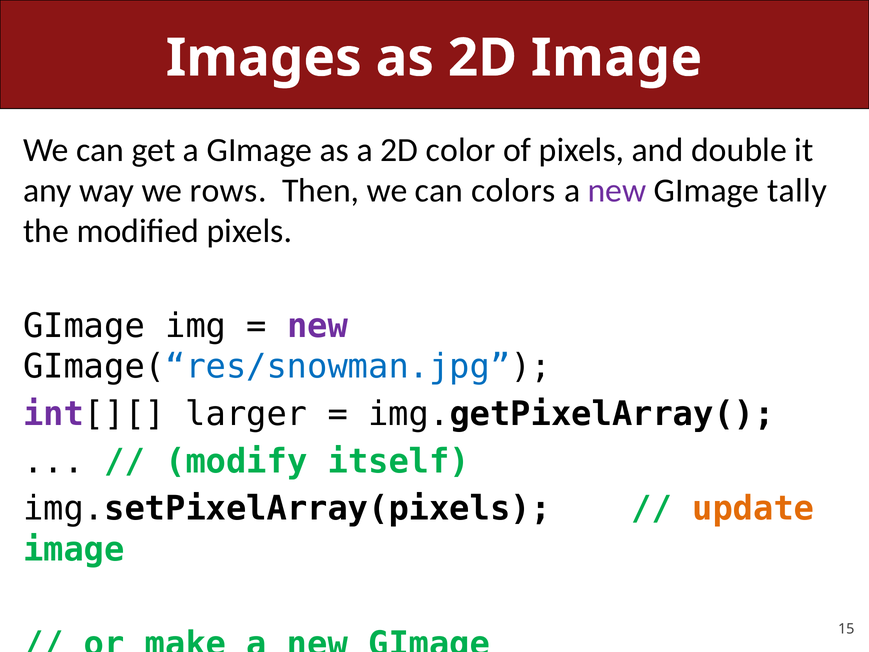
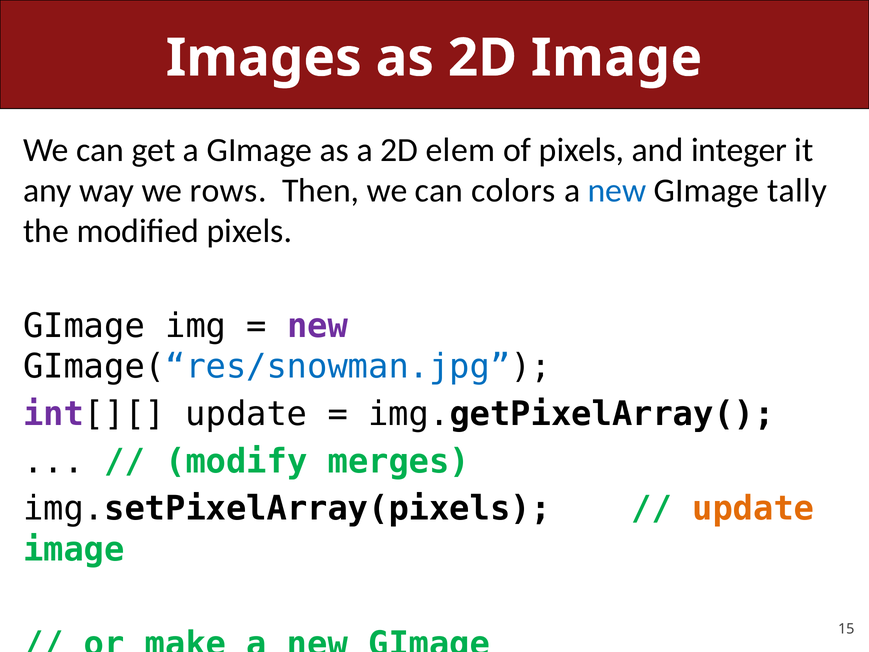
color: color -> elem (461, 150)
double: double -> integer (739, 150)
new colour: purple -> blue (617, 191)
int[][ larger: larger -> update (246, 414)
itself: itself -> merges (399, 461)
